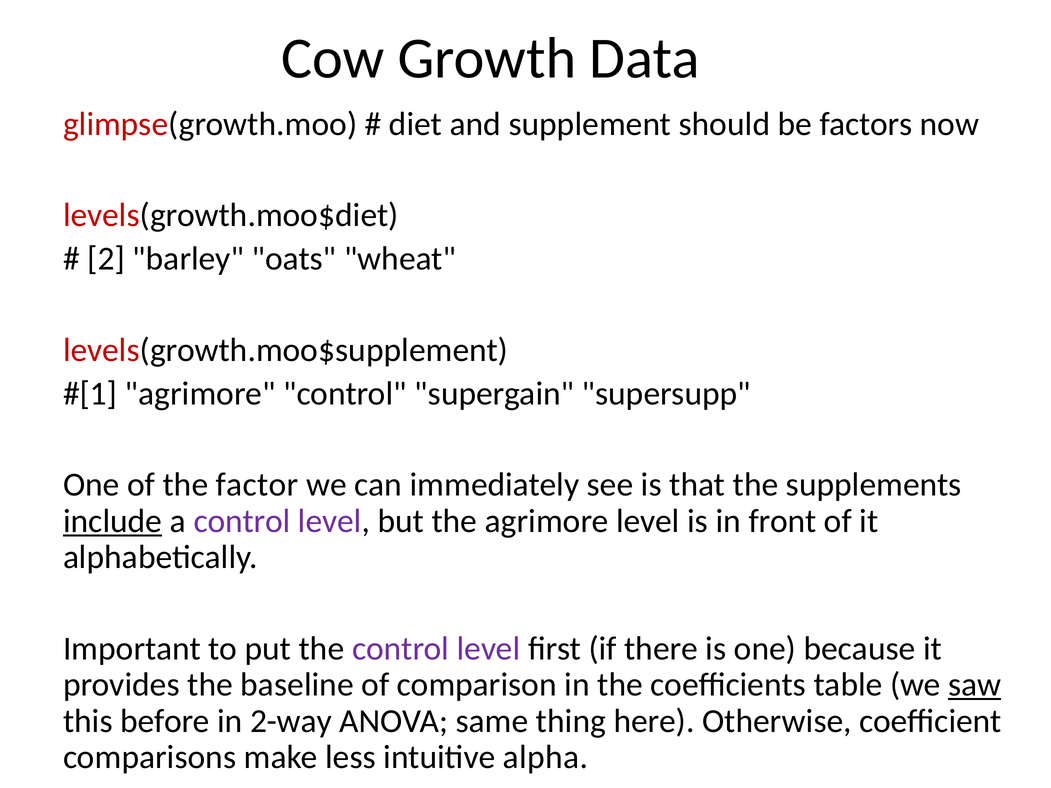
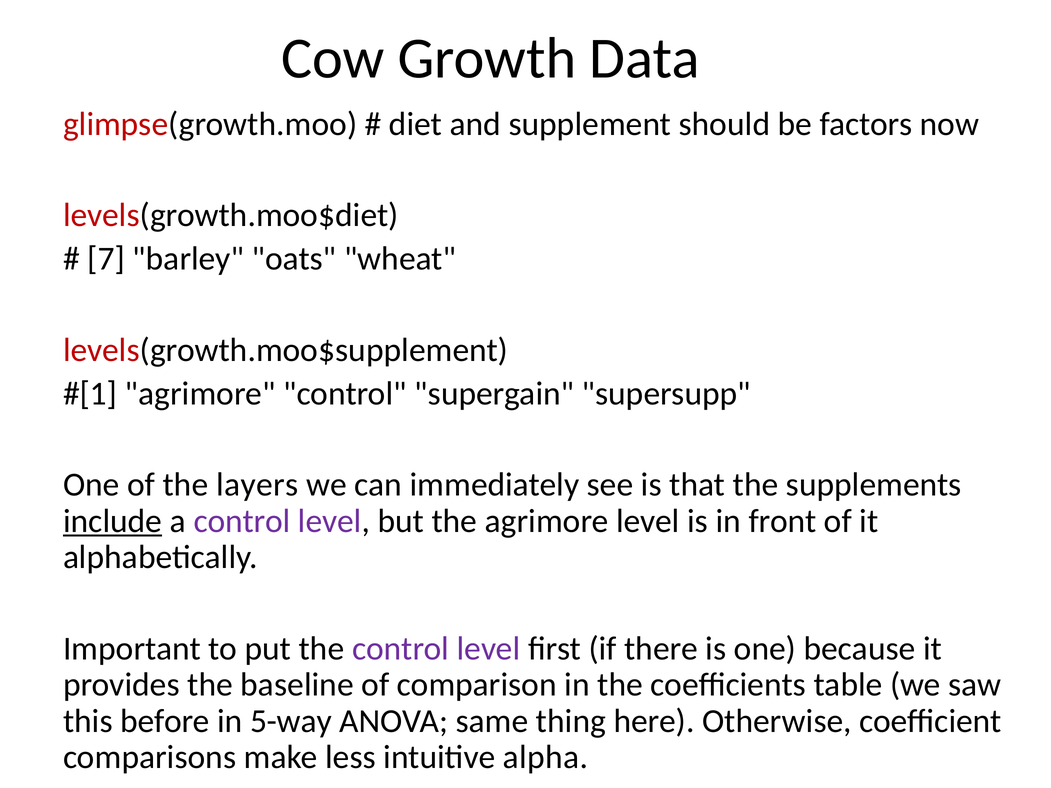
2: 2 -> 7 (106, 259)
factor: factor -> layers (257, 485)
saw underline: present -> none (975, 685)
2-way: 2-way -> 5-way (291, 721)
